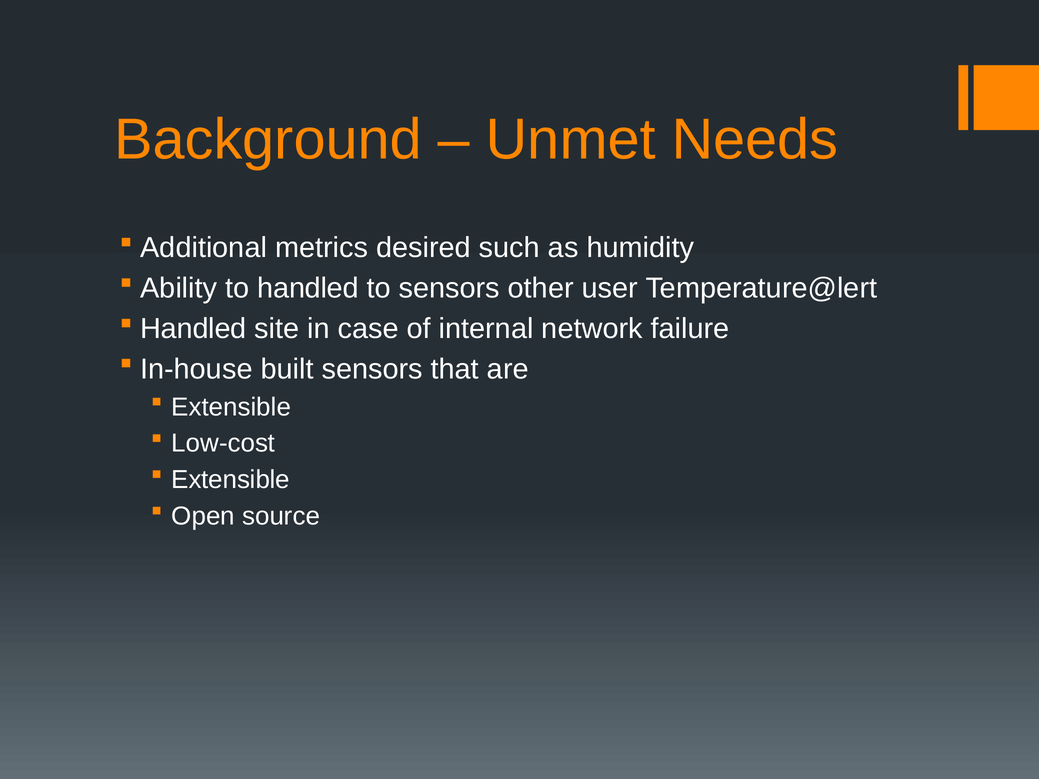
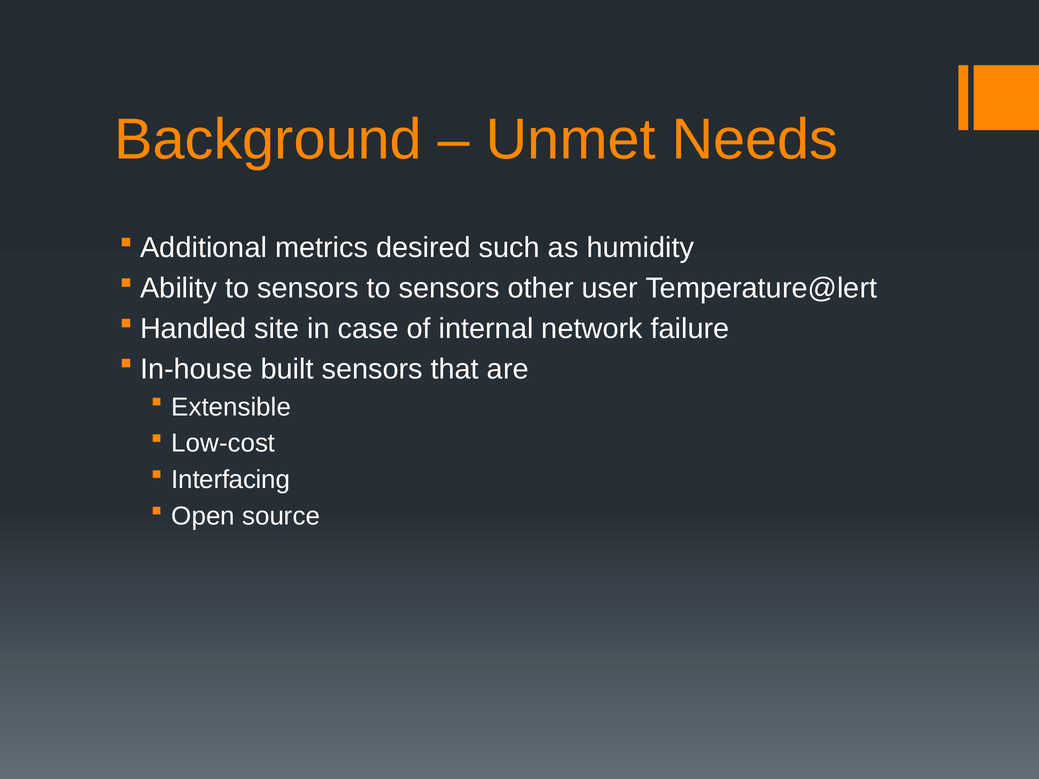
Ability to handled: handled -> sensors (308, 288)
Extensible: Extensible -> Interfacing (231, 480)
